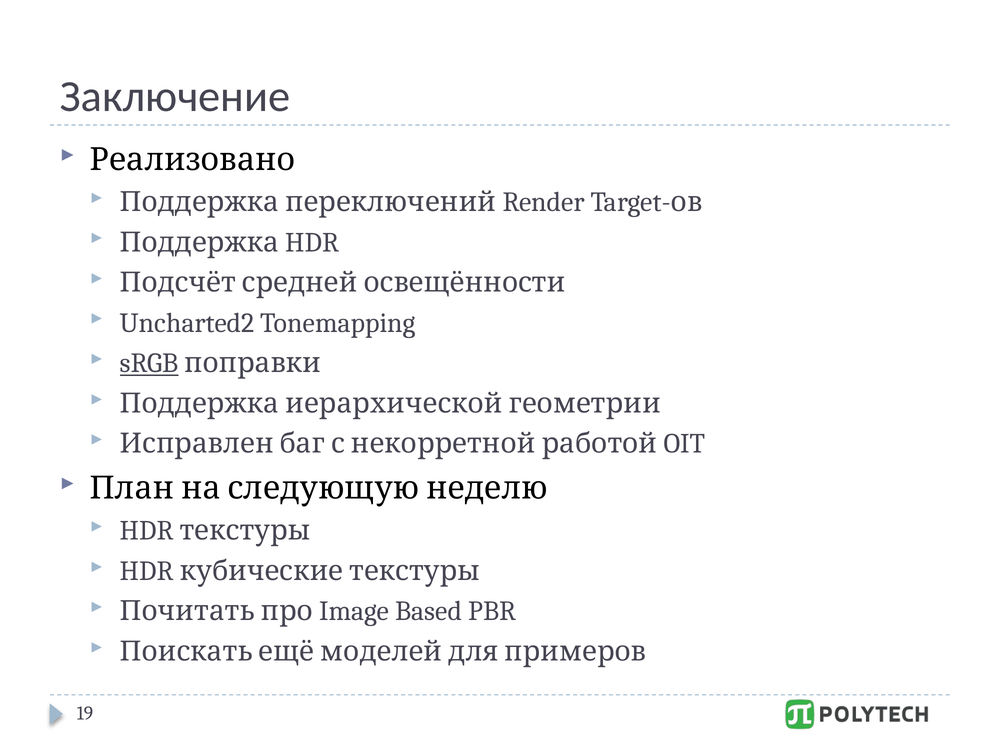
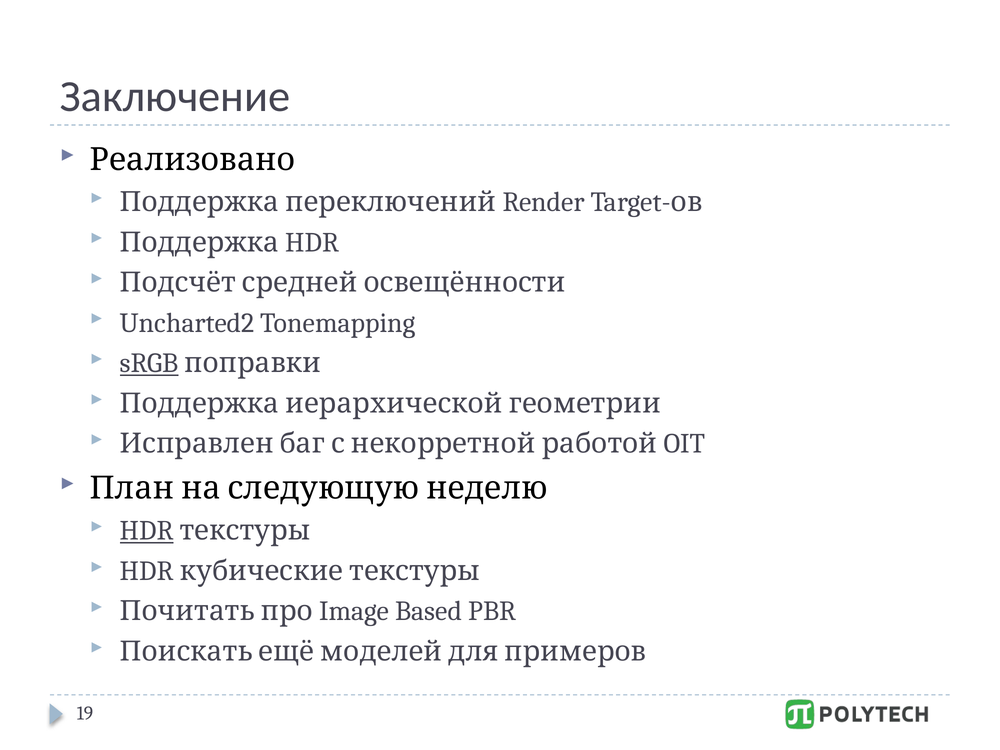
HDR underline: none -> present (147, 531)
